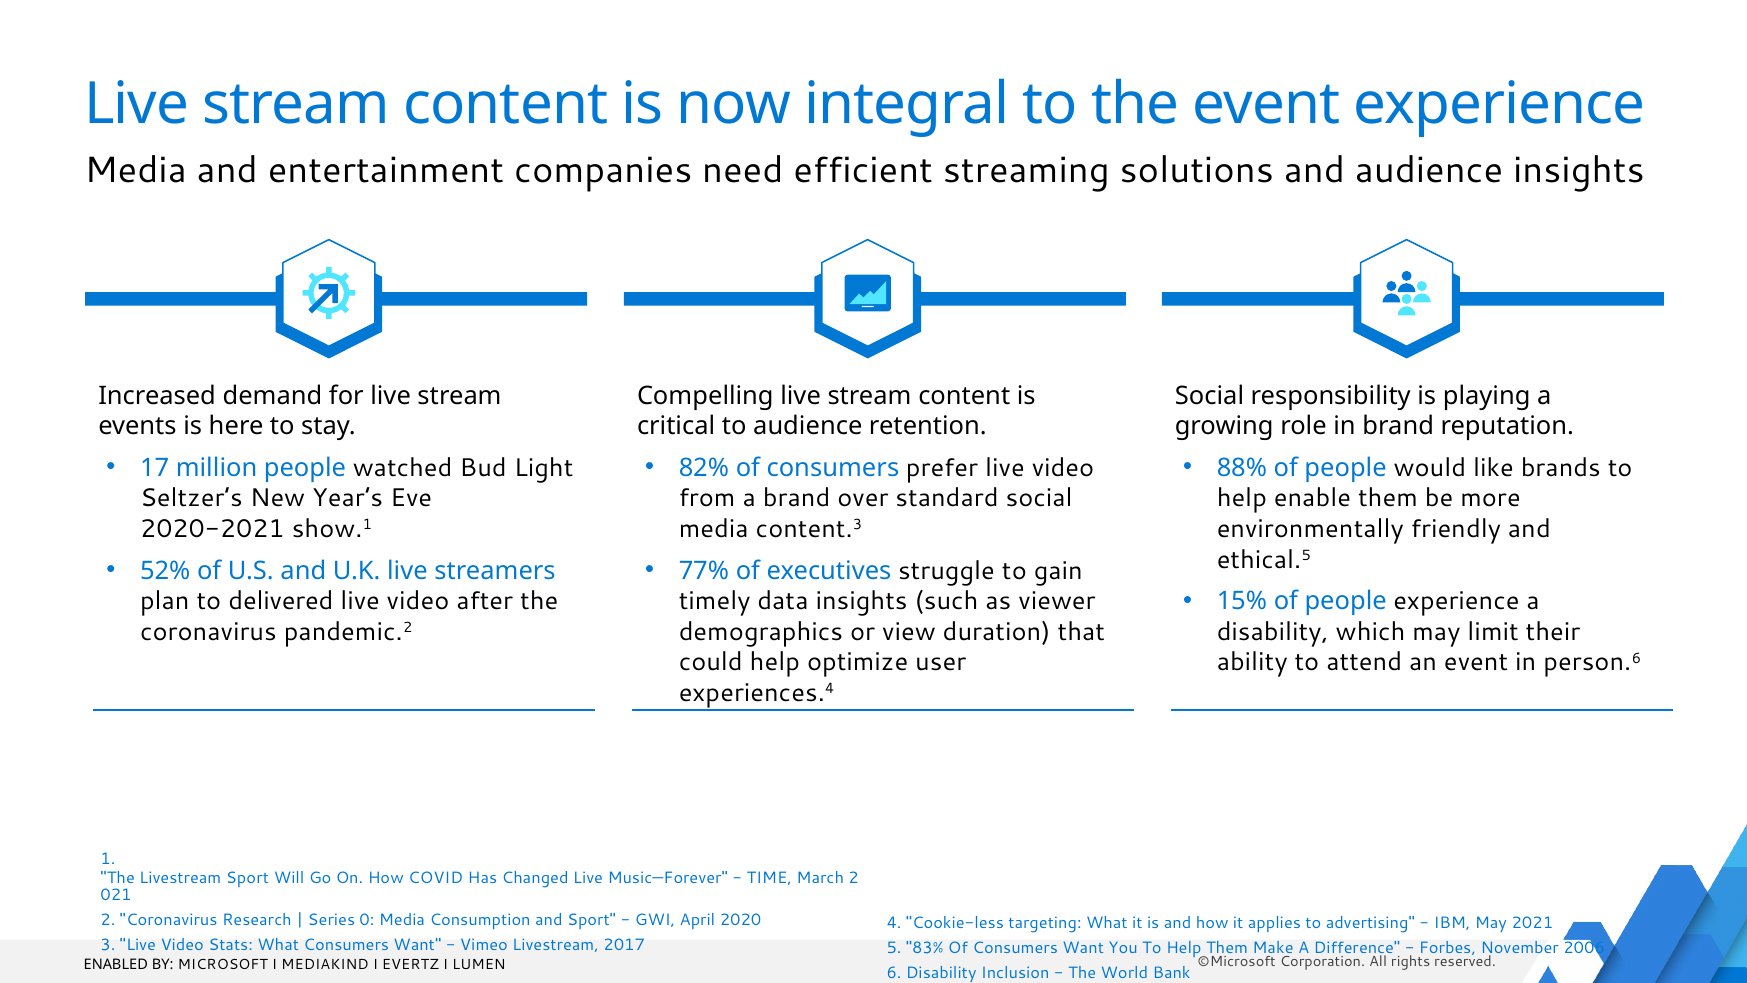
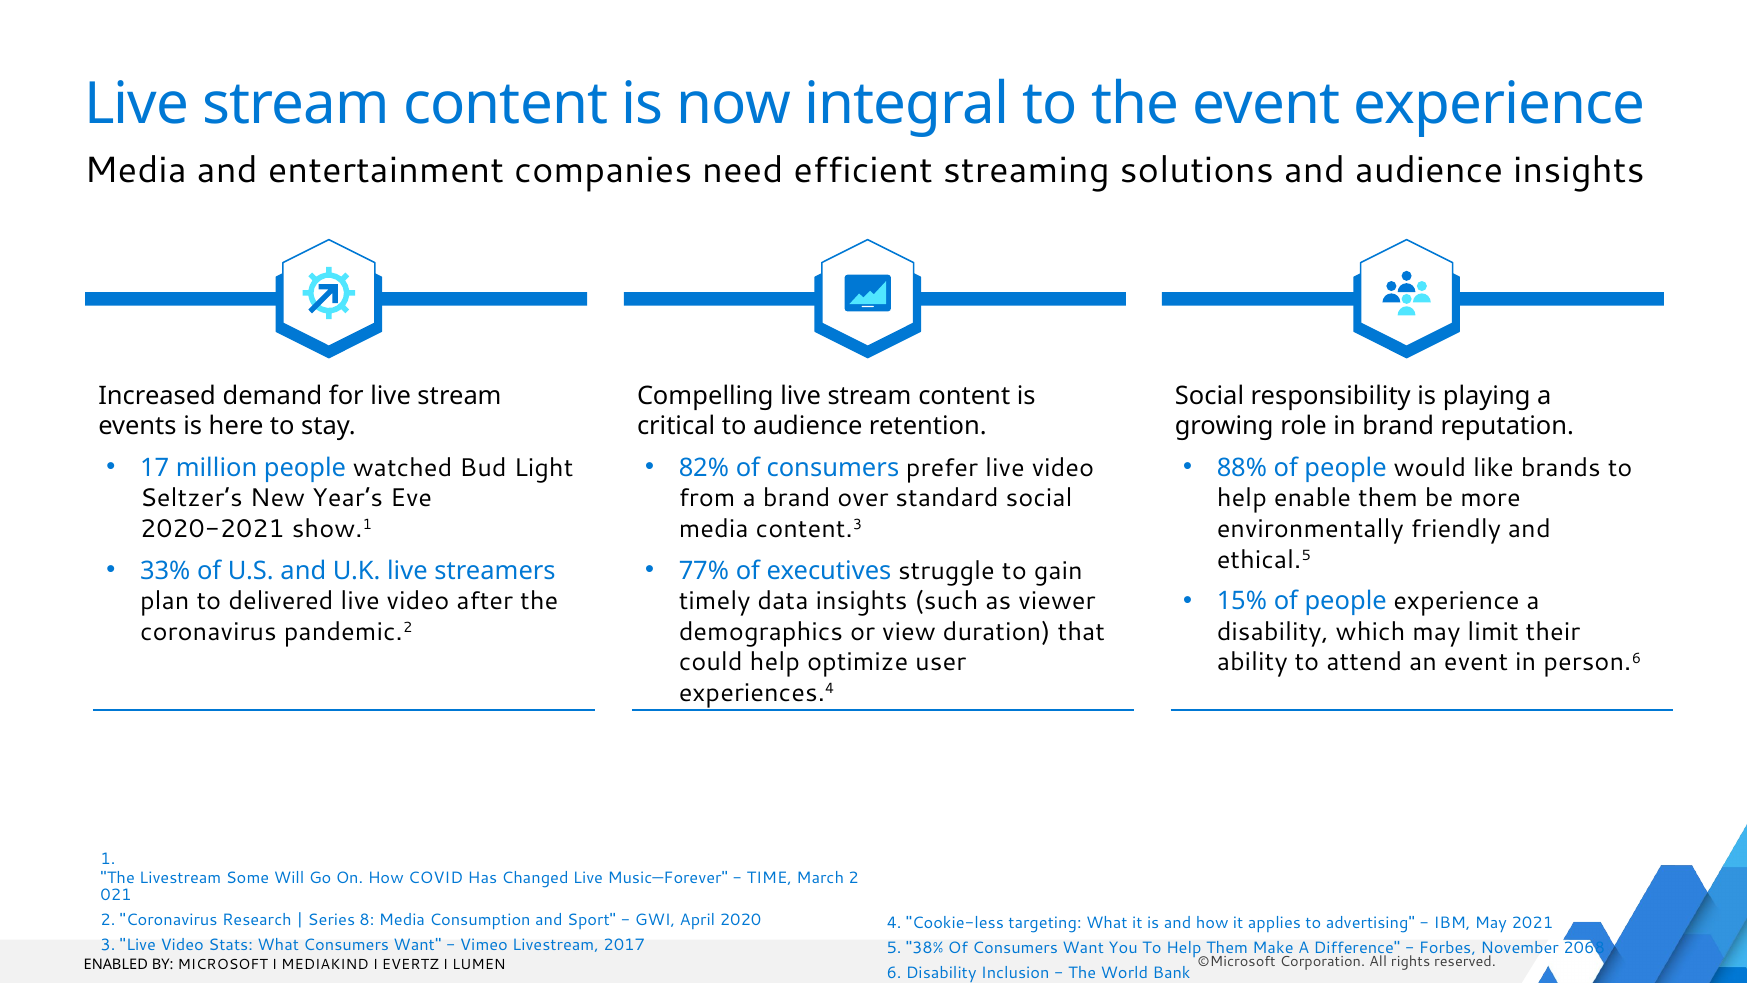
52%: 52% -> 33% (165, 570)
Livestream Sport: Sport -> Some (248, 878)
0: 0 -> 8 (367, 919)
83%: 83% -> 38% (925, 948)
2006: 2006 -> 2068 (1584, 948)
